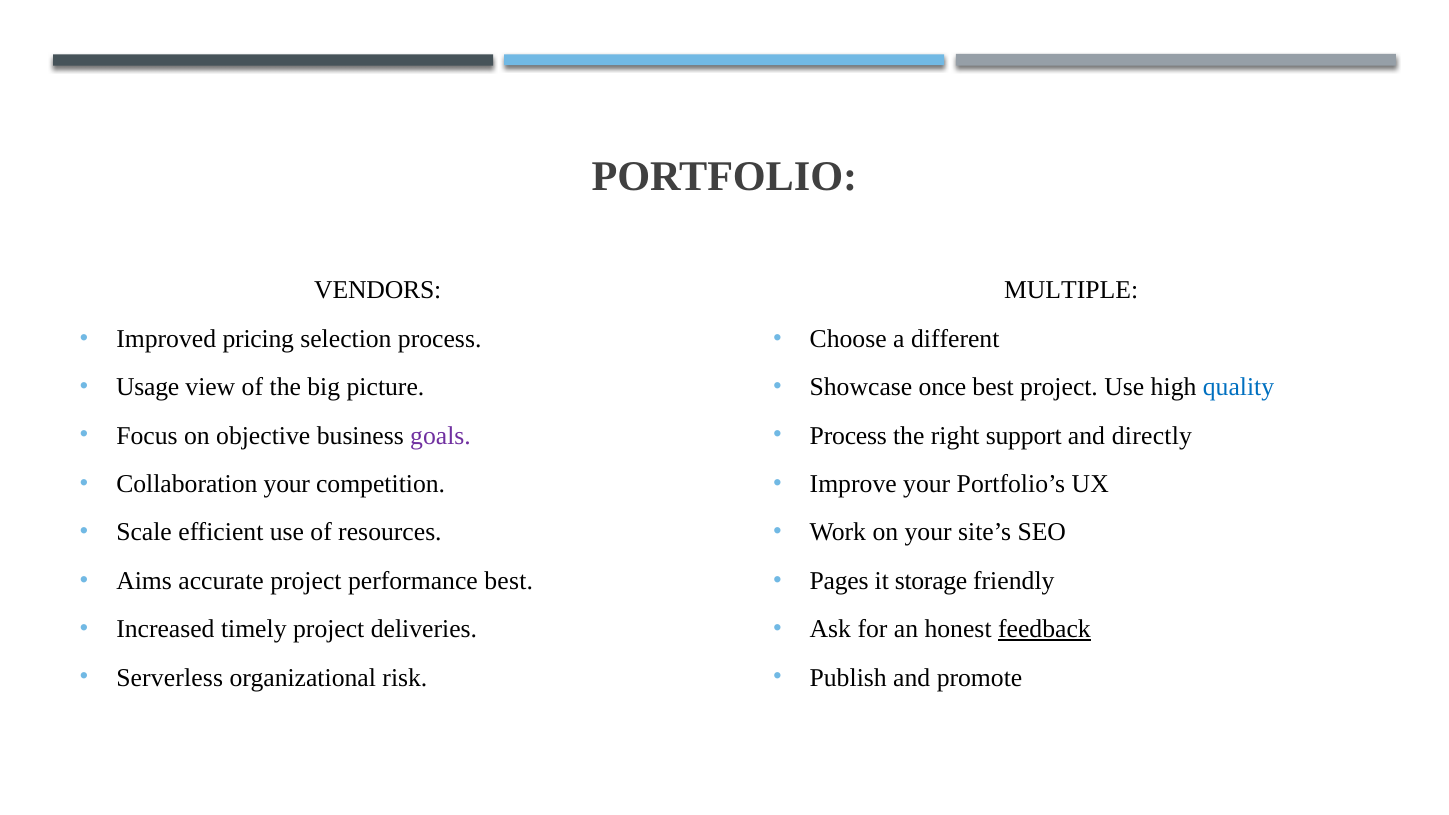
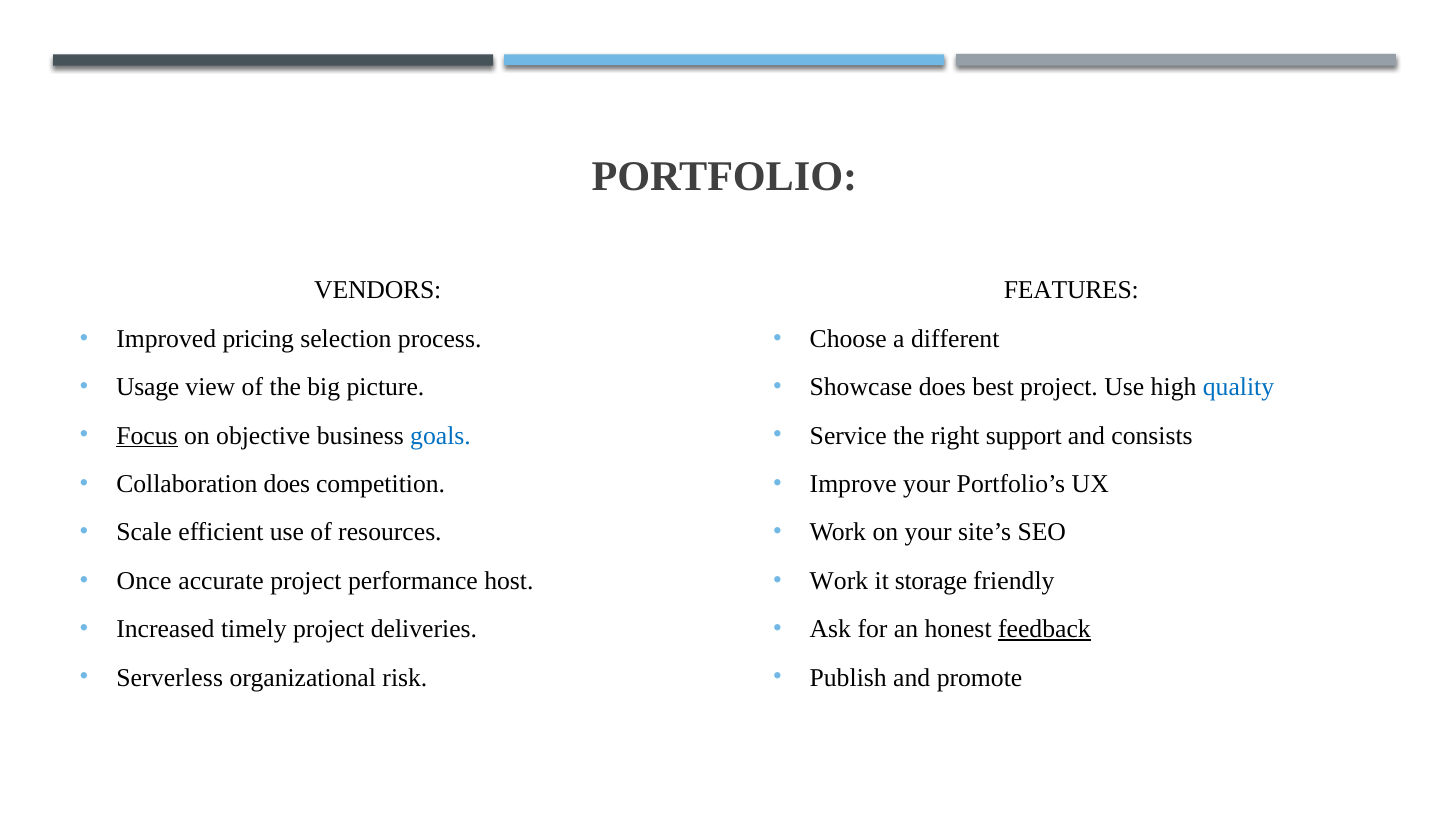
MULTIPLE: MULTIPLE -> FEATURES (1071, 290)
Showcase once: once -> does (942, 387)
Focus underline: none -> present (147, 436)
goals colour: purple -> blue (441, 436)
Process: Process -> Service (848, 436)
directly: directly -> consists (1152, 436)
Collaboration your: your -> does (287, 484)
Aims: Aims -> Once (144, 581)
performance best: best -> host (509, 581)
Pages: Pages -> Work (839, 581)
